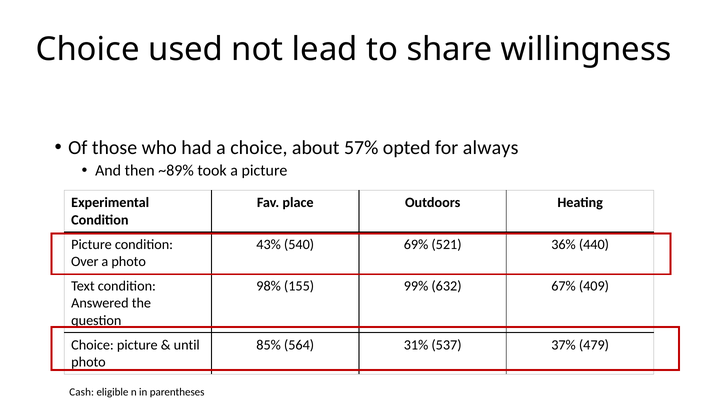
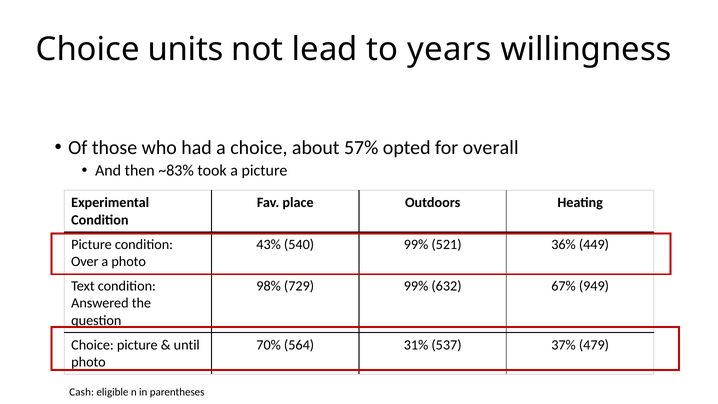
used: used -> units (186, 49)
share: share -> years (449, 49)
always: always -> overall (491, 148)
~89%: ~89% -> ~83% (176, 171)
540 69%: 69% -> 99% (416, 244)
440: 440 -> 449 (594, 244)
155: 155 -> 729 (299, 286)
409: 409 -> 949 (594, 286)
85%: 85% -> 70% (269, 345)
